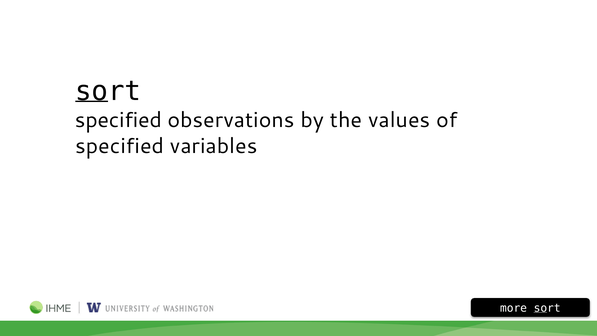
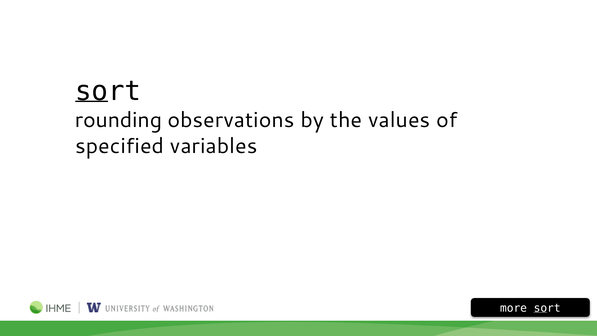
specified: specified -> rounding (119, 120)
